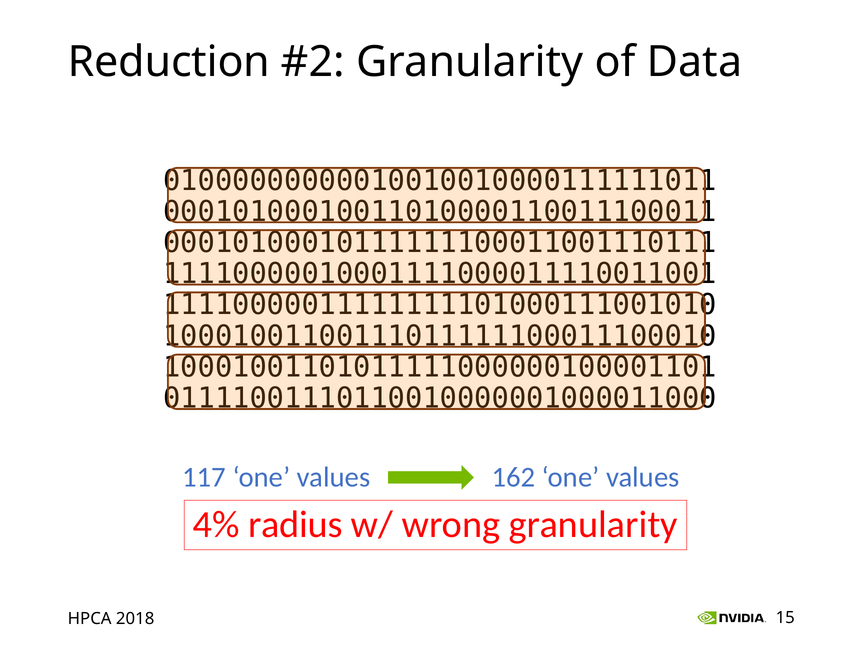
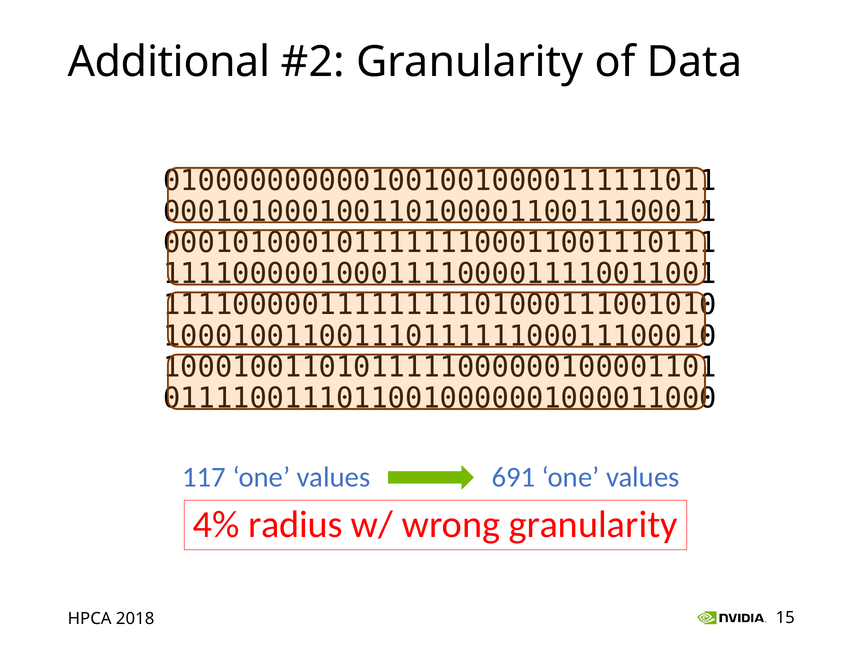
Reduction: Reduction -> Additional (169, 62)
162: 162 -> 691 (513, 477)
